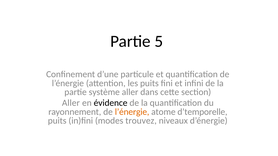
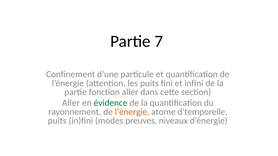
5: 5 -> 7 (159, 41)
système: système -> fonction (104, 92)
évidence colour: black -> green (111, 103)
trouvez: trouvez -> preuves (141, 121)
